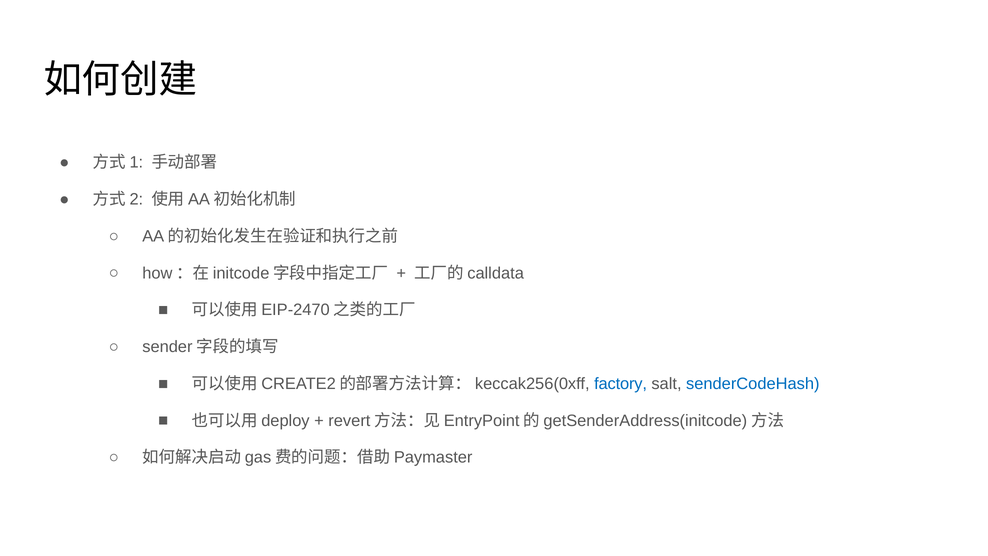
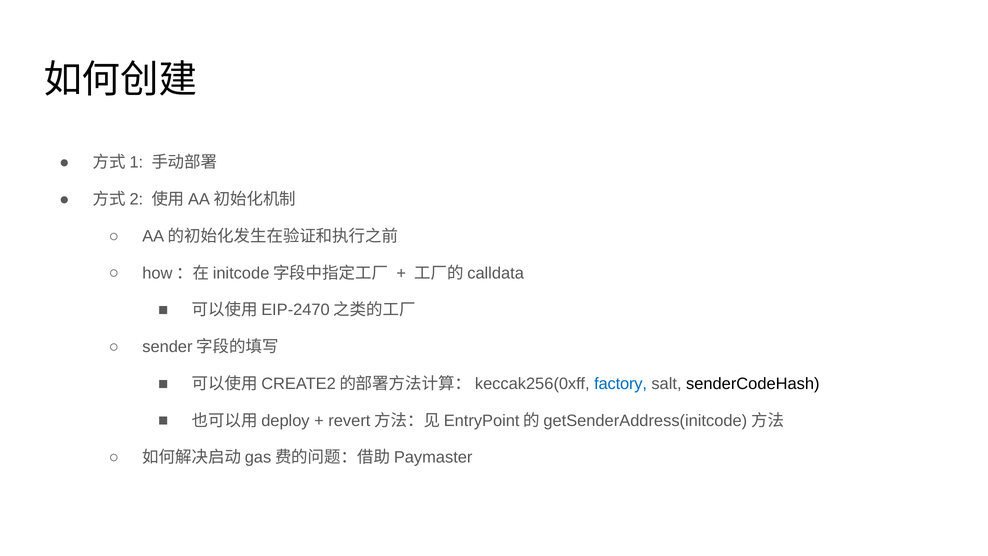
senderCodeHash colour: blue -> black (753, 384)
